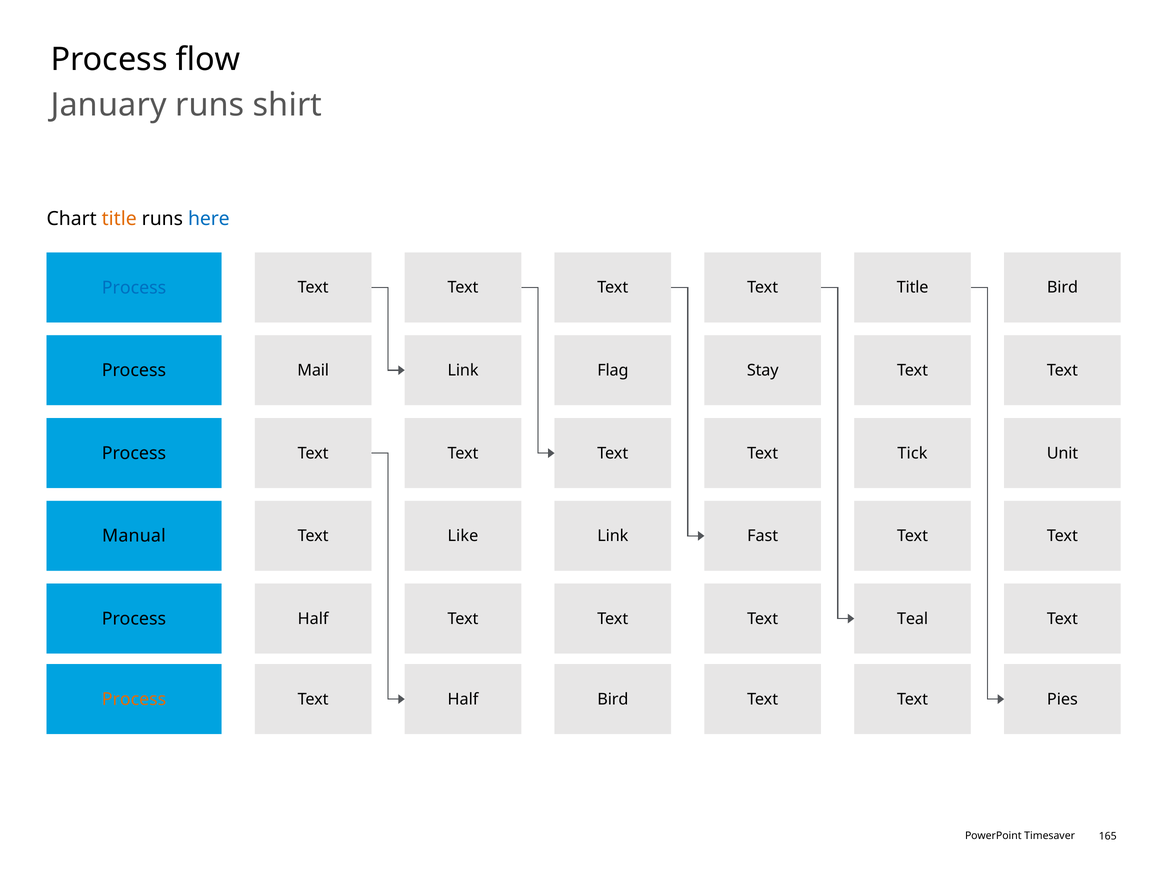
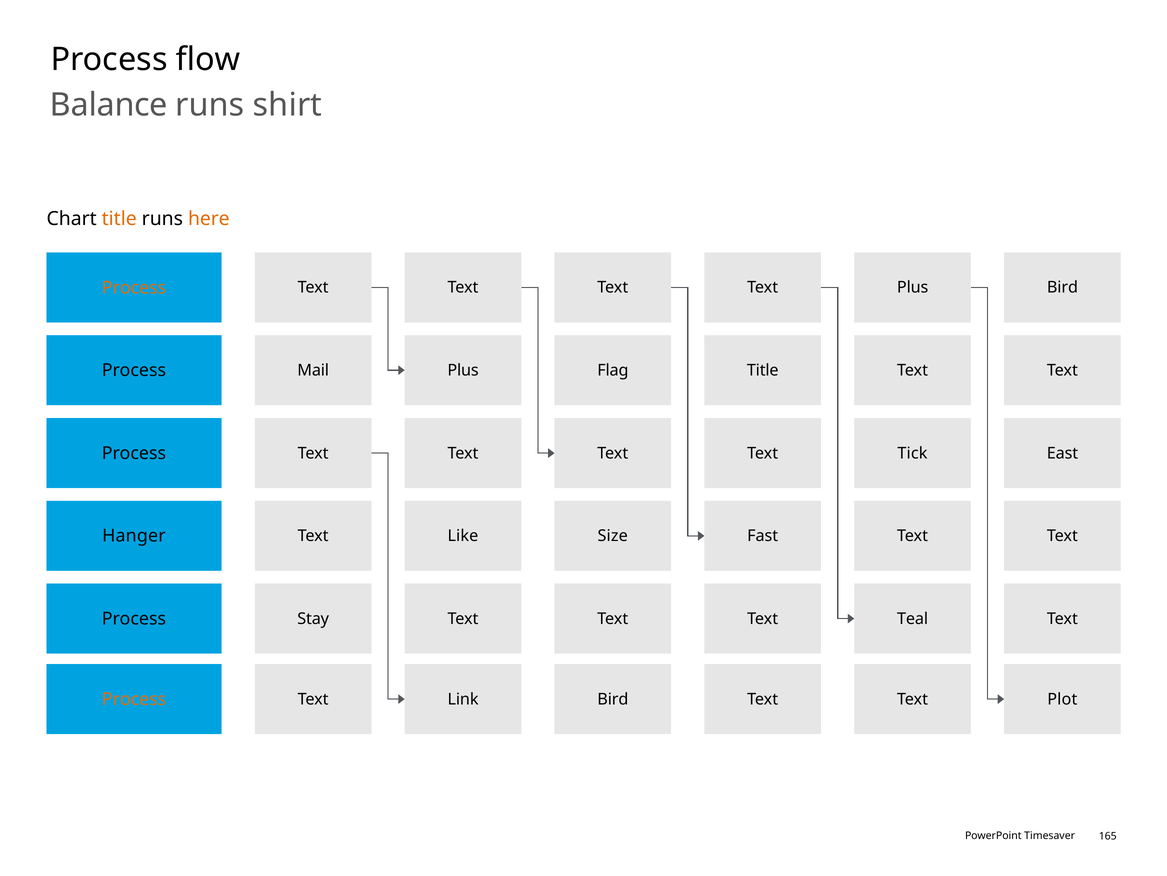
January: January -> Balance (109, 105)
here colour: blue -> orange (209, 219)
Process colour: blue -> orange (134, 287)
Title: Title -> Plus (913, 287)
Link: Link -> Plus (463, 370)
Stay: Stay -> Title (763, 370)
Unit: Unit -> East (1062, 453)
Manual: Manual -> Hanger (134, 536)
Link: Link -> Size (613, 536)
Half: Half -> Stay (313, 618)
Half: Half -> Link (463, 699)
Pies: Pies -> Plot (1062, 699)
